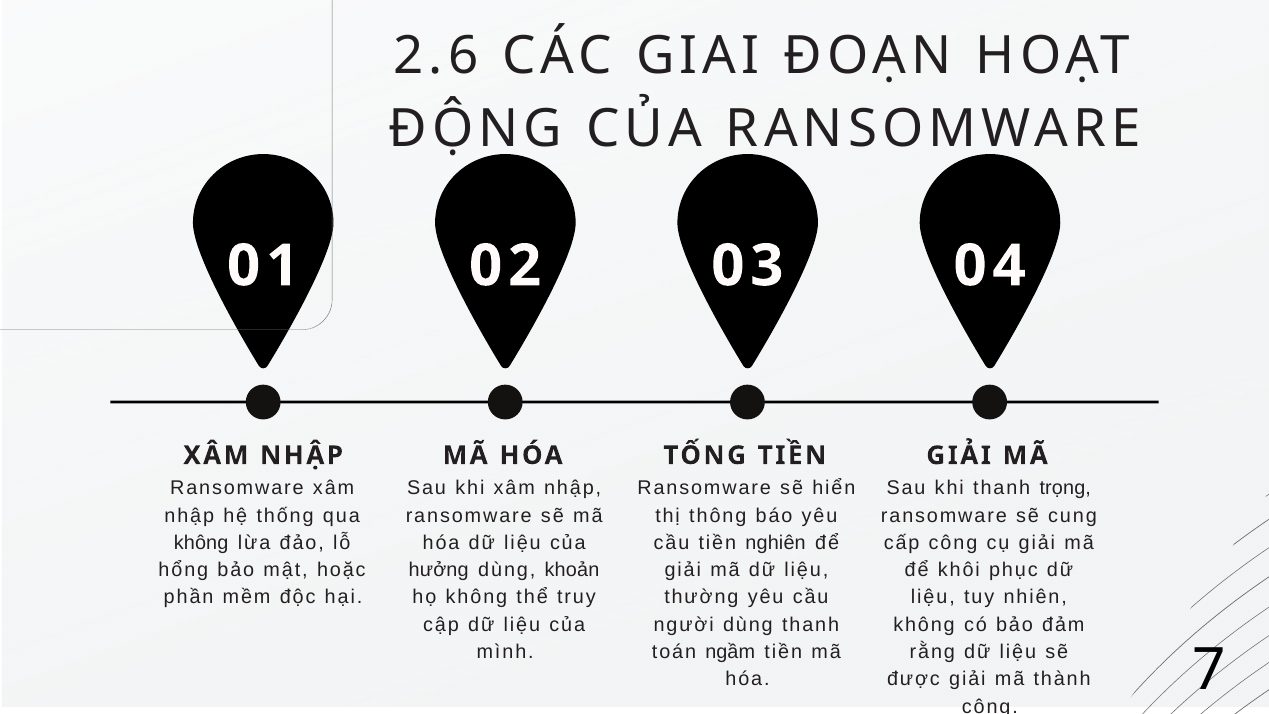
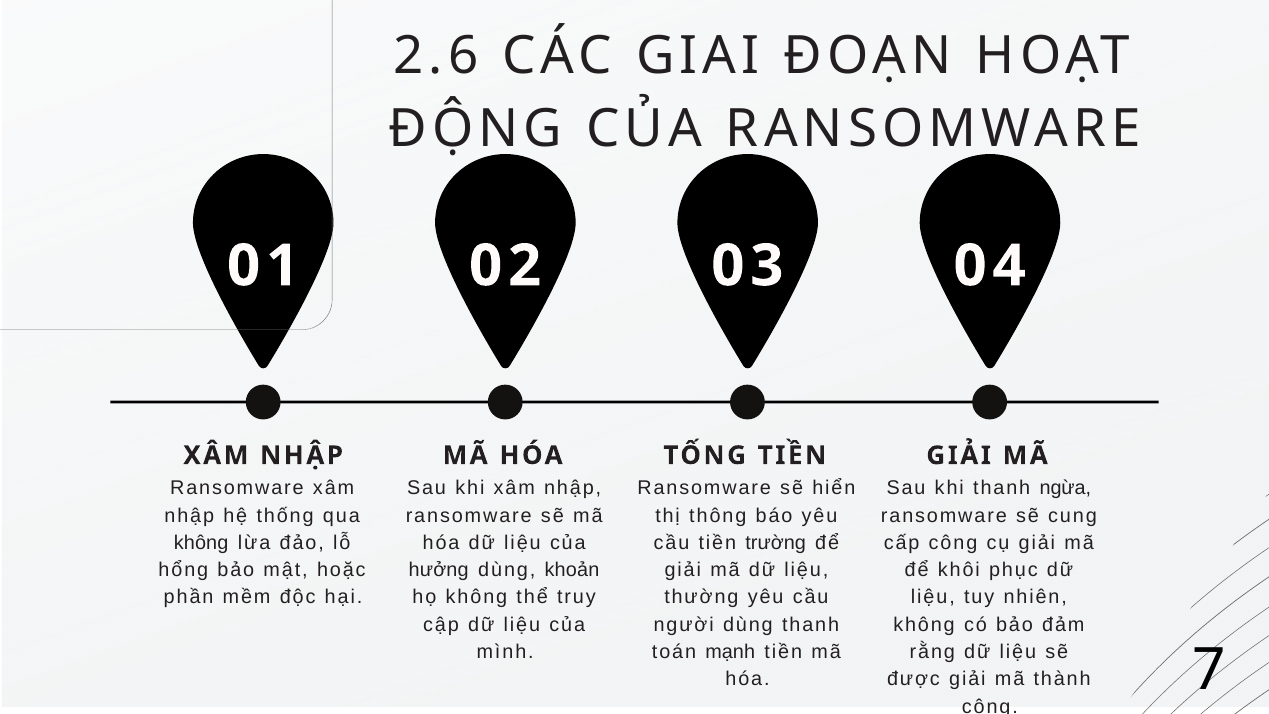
trọng: trọng -> ngừa (1065, 488)
nghiên: nghiên -> trường (776, 543)
ngầm: ngầm -> mạnh (730, 652)
